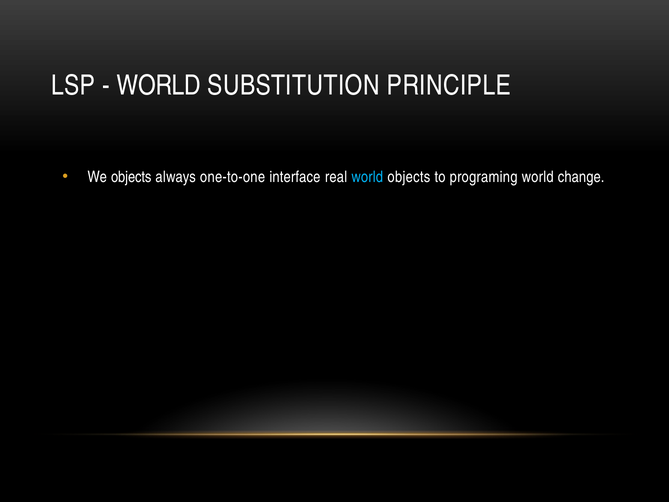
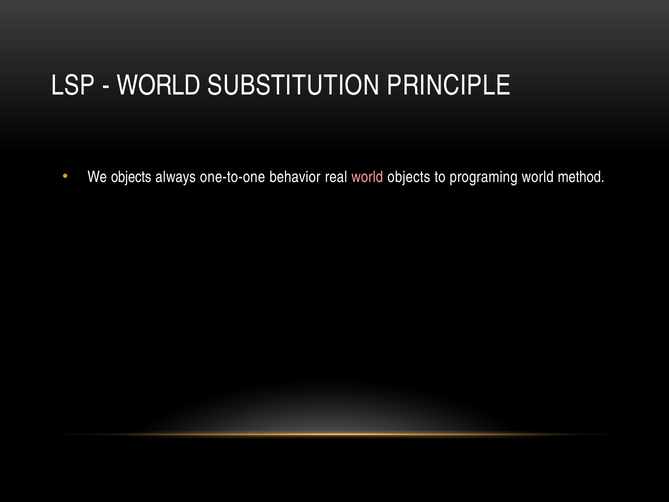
interface: interface -> behavior (295, 177)
world colour: light blue -> pink (367, 177)
change: change -> method (581, 177)
